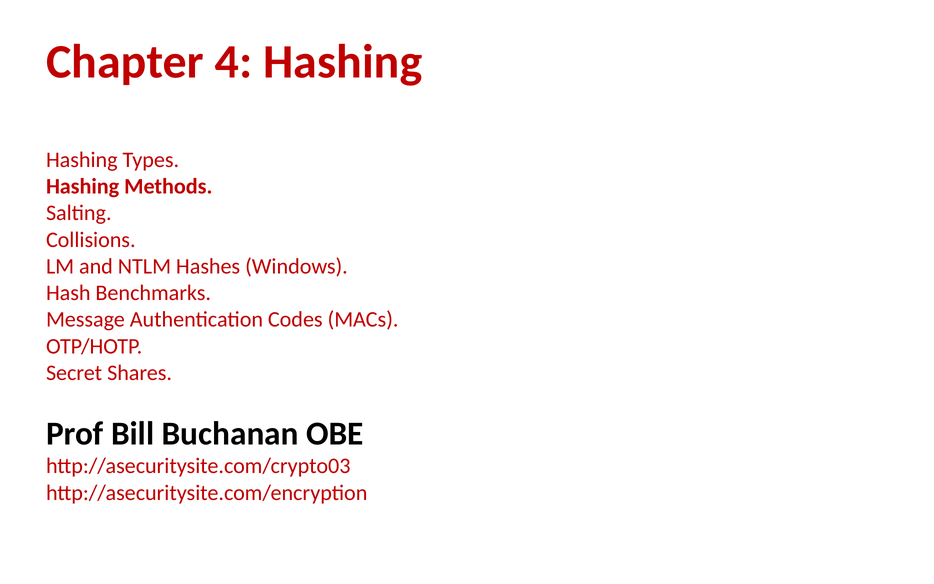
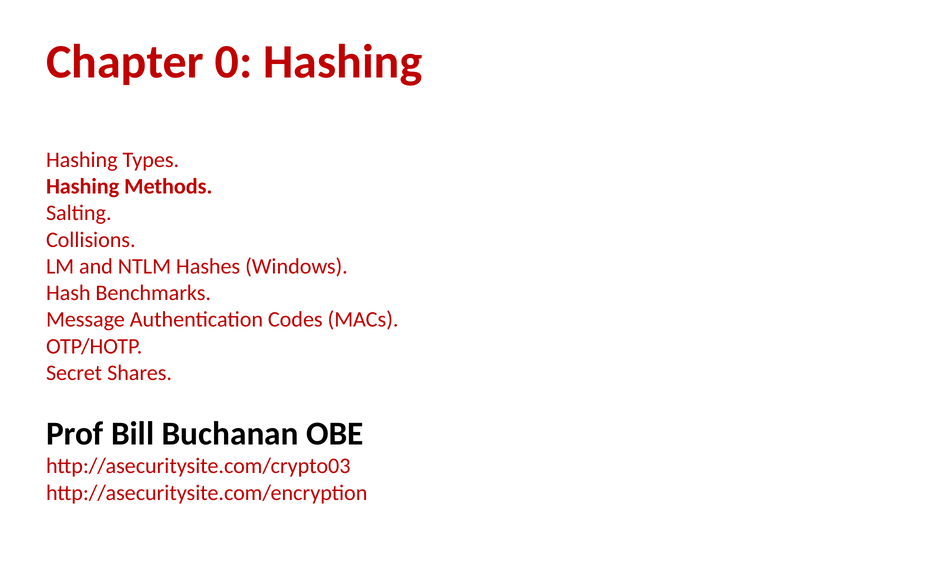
4: 4 -> 0 (234, 62)
